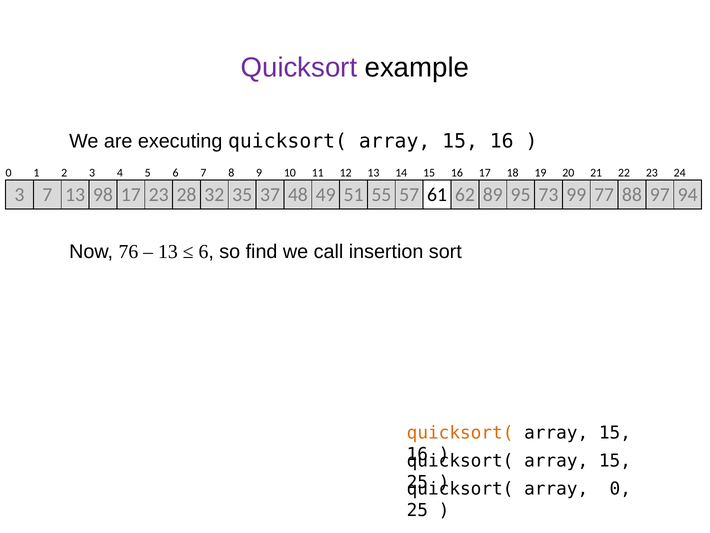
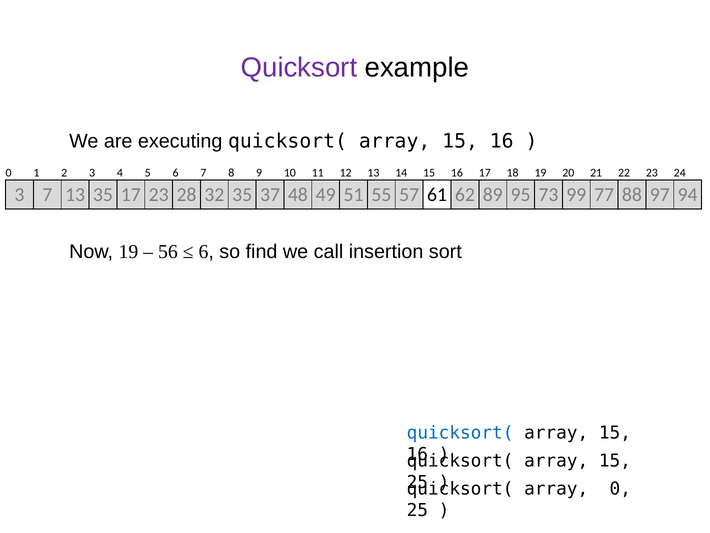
13 98: 98 -> 35 (103, 194)
Now 76: 76 -> 19 (128, 251)
13: 13 -> 56 (168, 251)
quicksort( colour: orange -> blue (460, 433)
